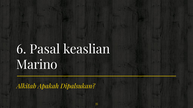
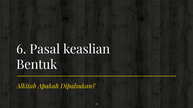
Marino: Marino -> Bentuk (37, 65)
